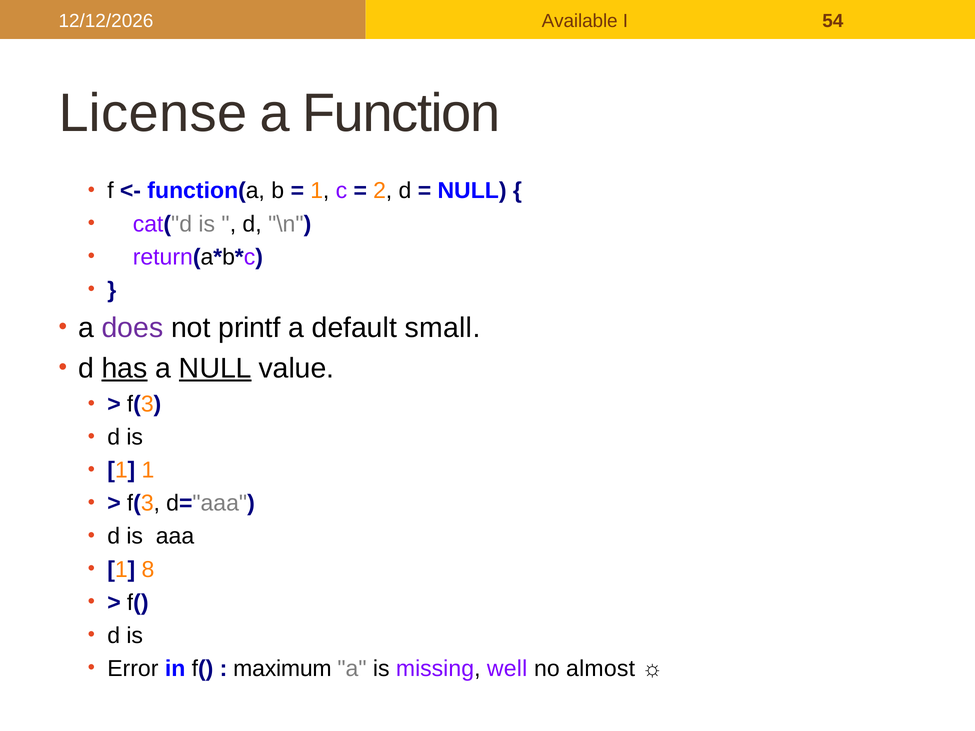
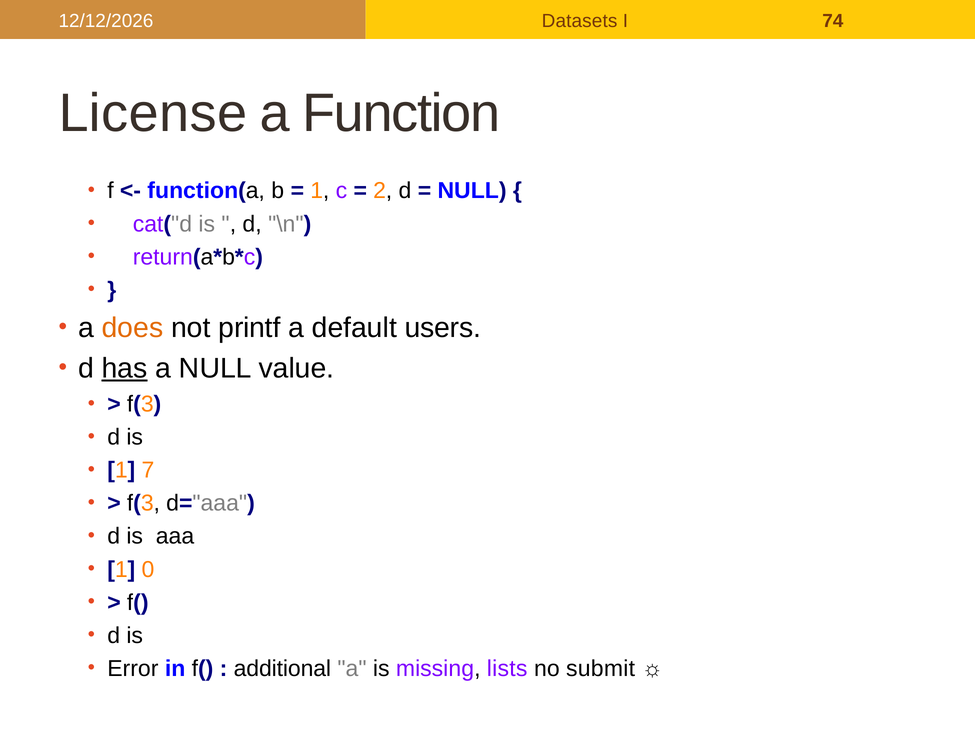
Available: Available -> Datasets (580, 21)
54: 54 -> 74 (833, 21)
does colour: purple -> orange (132, 328)
small: small -> users (443, 328)
NULL underline: present -> none (215, 368)
1 1: 1 -> 7 (148, 470)
8: 8 -> 0 (148, 570)
maximum: maximum -> additional (282, 669)
well: well -> lists (507, 669)
almost: almost -> submit (601, 669)
